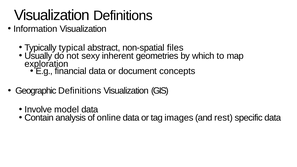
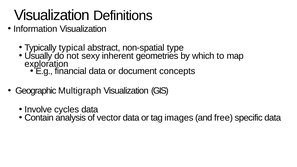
files: files -> type (175, 48)
Geographic Definitions: Definitions -> Multigraph (80, 91)
model: model -> cycles (67, 110)
online: online -> vector (109, 118)
rest: rest -> free (223, 118)
